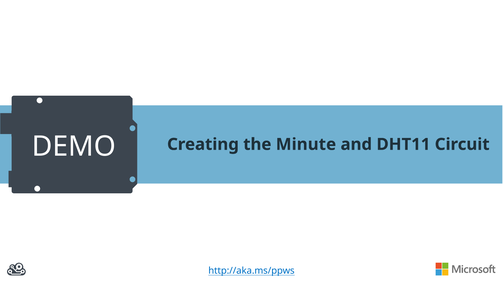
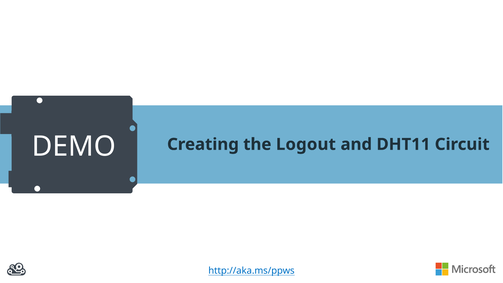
Minute: Minute -> Logout (306, 144)
